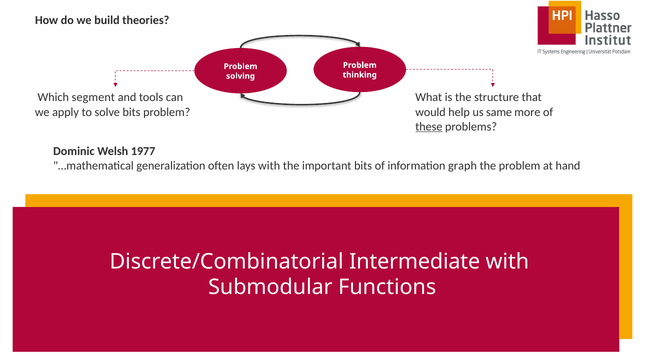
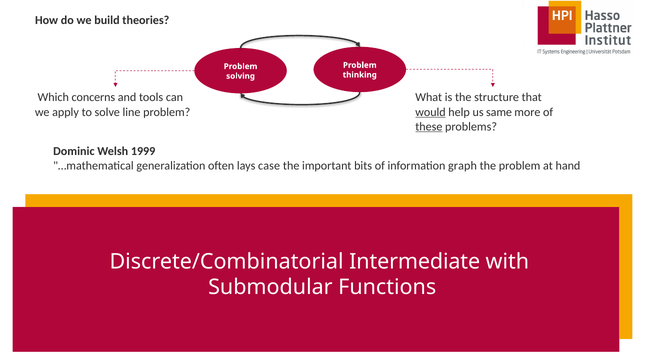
segment: segment -> concerns (93, 97)
solve bits: bits -> line (132, 112)
would underline: none -> present (430, 112)
1977: 1977 -> 1999 (143, 151)
lays with: with -> case (269, 165)
